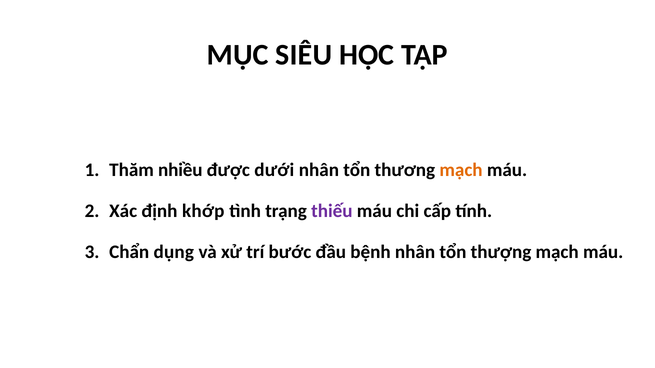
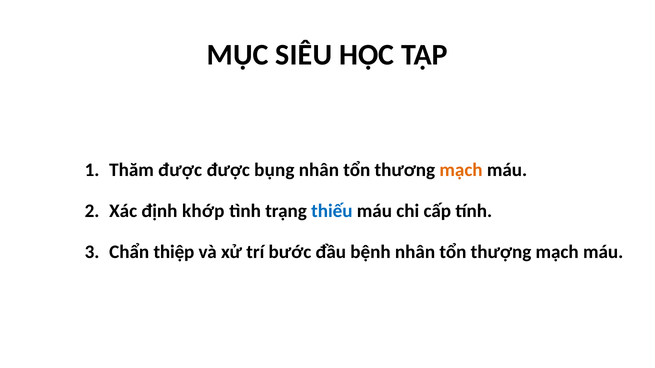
Thăm nhiều: nhiều -> được (180, 170)
dưới: dưới -> bụng (274, 170)
thiếu colour: purple -> blue (332, 211)
dụng: dụng -> thiệp (174, 252)
